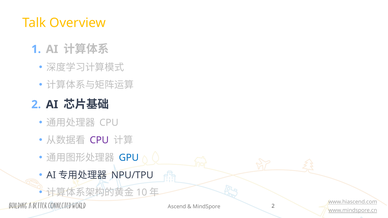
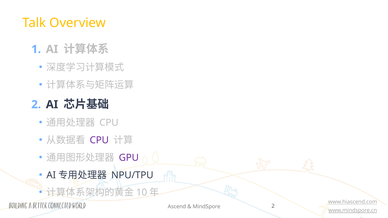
GPU colour: blue -> purple (129, 158)
